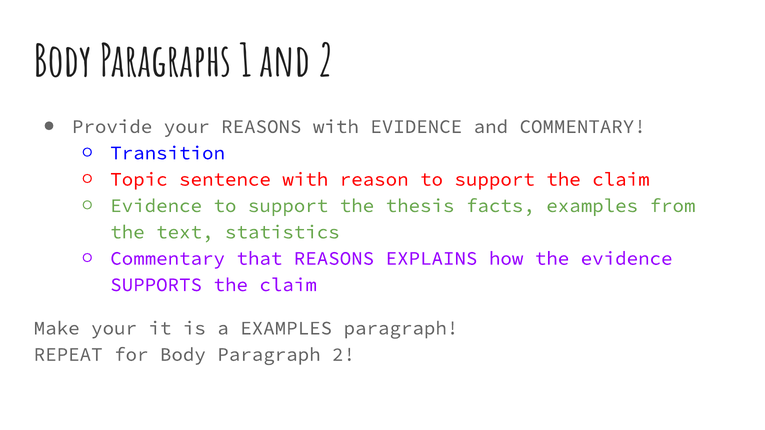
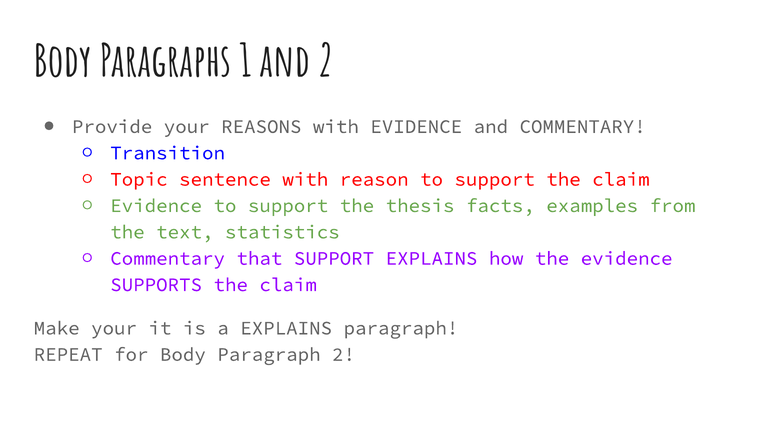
that REASONS: REASONS -> SUPPORT (334, 259)
a EXAMPLES: EXAMPLES -> EXPLAINS (286, 328)
